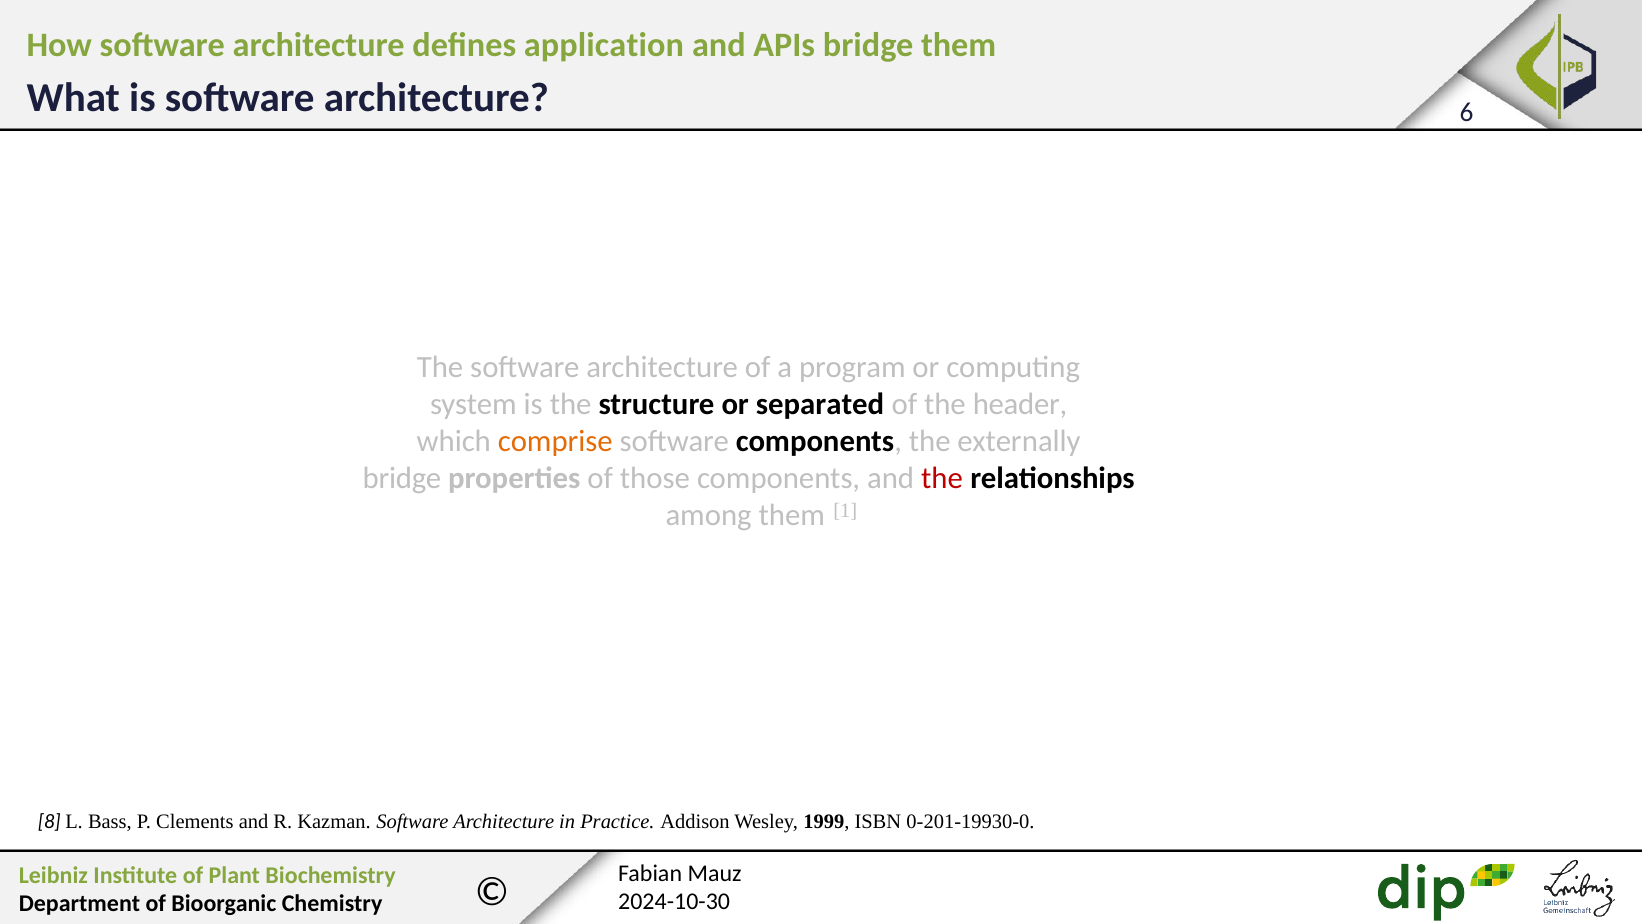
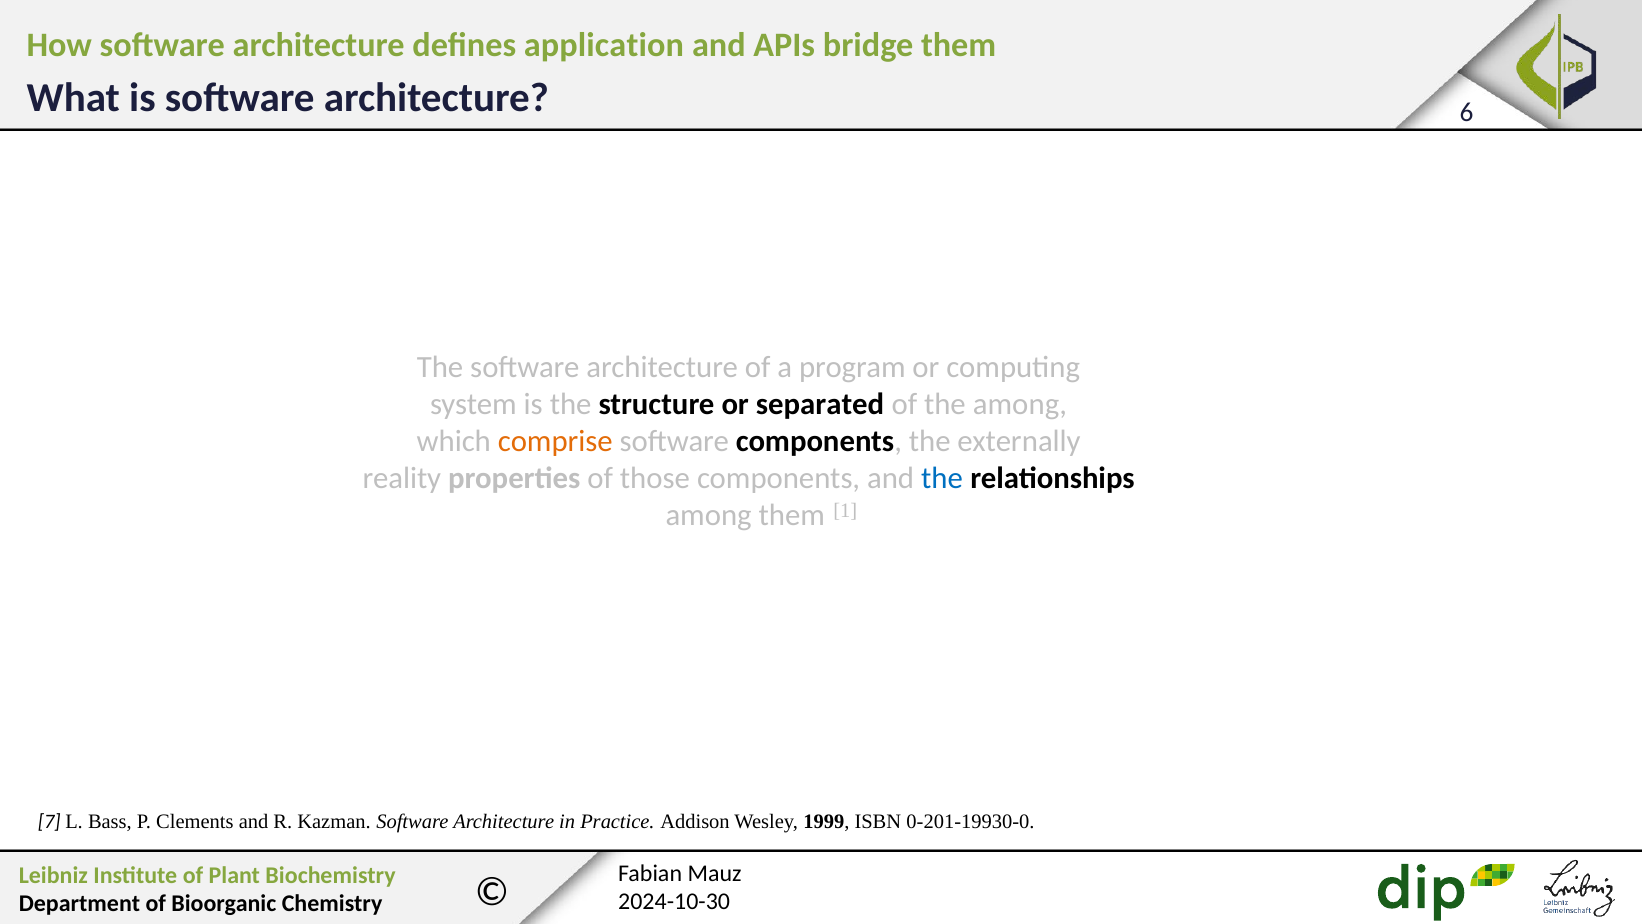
the header: header -> among (1020, 404)
bridge: bridge -> reality (402, 478)
the colour: red -> blue (942, 478)
8: 8 -> 7 (49, 821)
